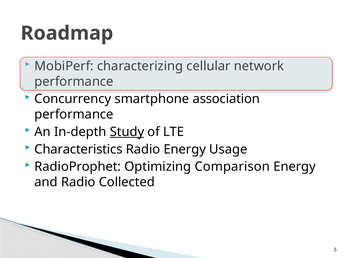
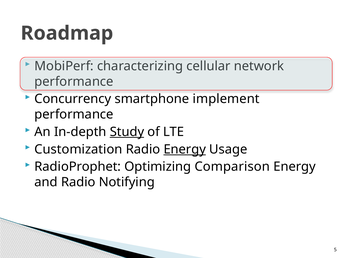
association: association -> implement (226, 99)
Characteristics: Characteristics -> Customization (78, 150)
Energy underline: none -> present (185, 150)
Collected: Collected -> Notifying (127, 183)
